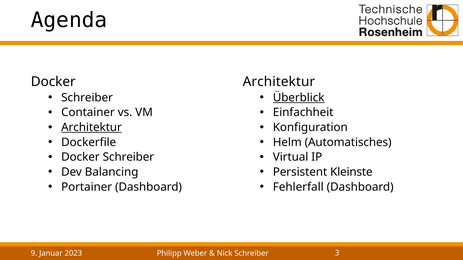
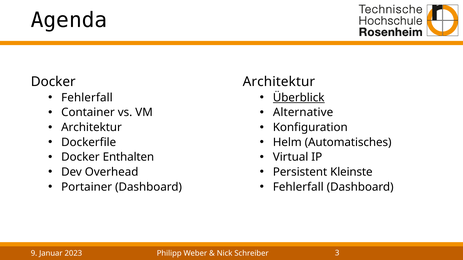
Schreiber: Schreiber -> Fehlerfall (87, 98)
Einfachheit: Einfachheit -> Alternative (303, 113)
Architektur underline: present -> none (92, 128)
Docker Schreiber: Schreiber -> Enthalten (128, 157)
Balancing: Balancing -> Overhead (112, 172)
